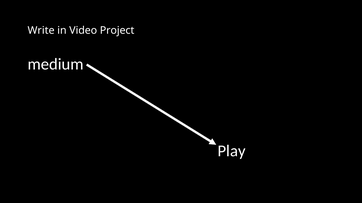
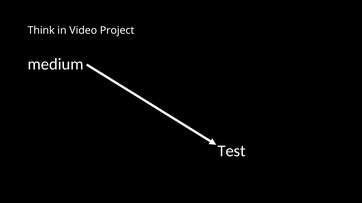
Write: Write -> Think (41, 30)
Play: Play -> Test (232, 151)
